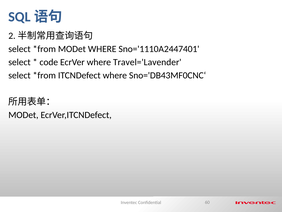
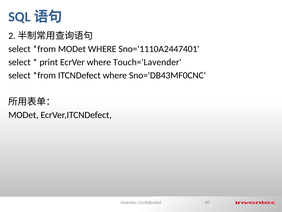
code: code -> print (49, 62)
Travel='Lavender: Travel='Lavender -> Touch='Lavender (147, 62)
